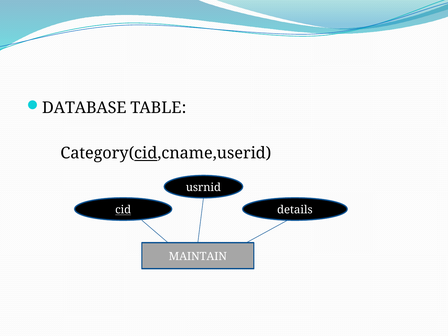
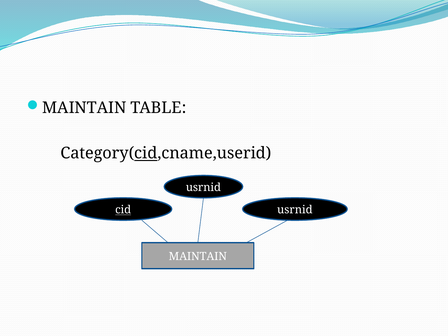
DATABASE: DATABASE -> MAINTAIN (84, 108)
cid details: details -> usrnid (295, 210)
